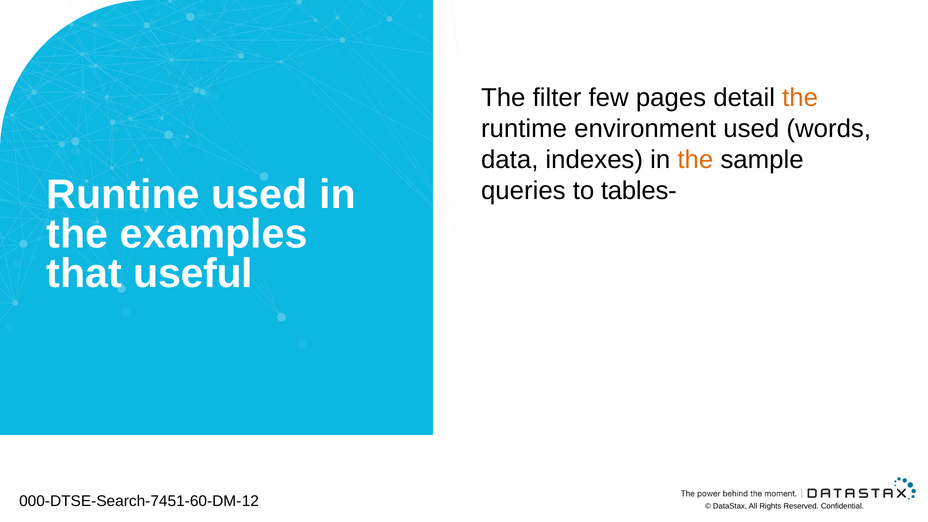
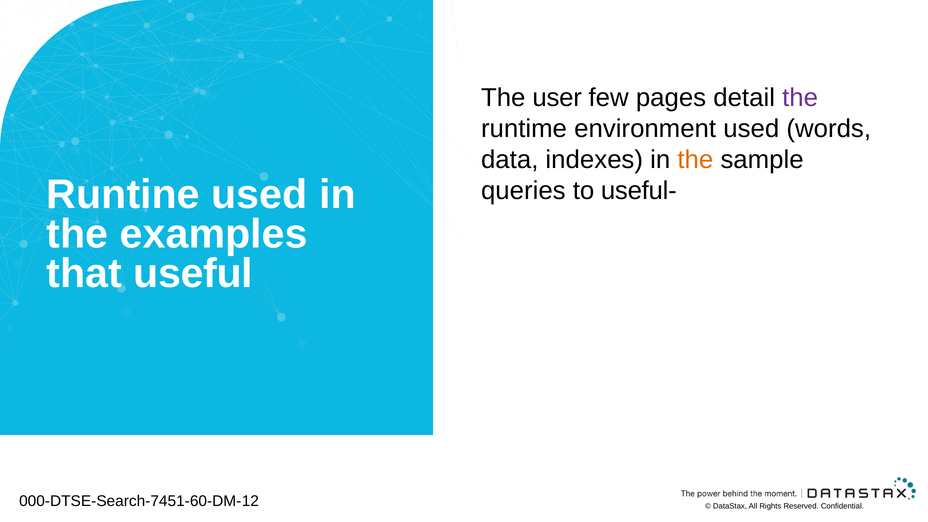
filter: filter -> user (557, 98)
the colour: orange -> purple (800, 98)
tables-: tables- -> useful- (639, 190)
